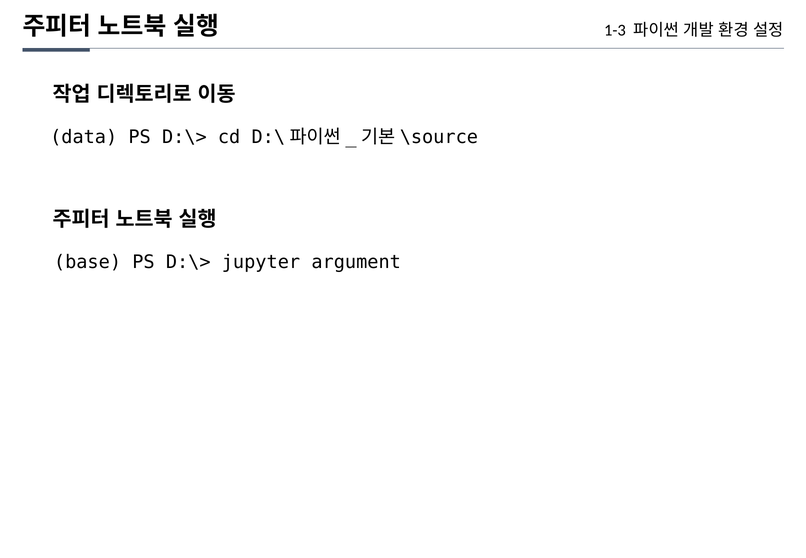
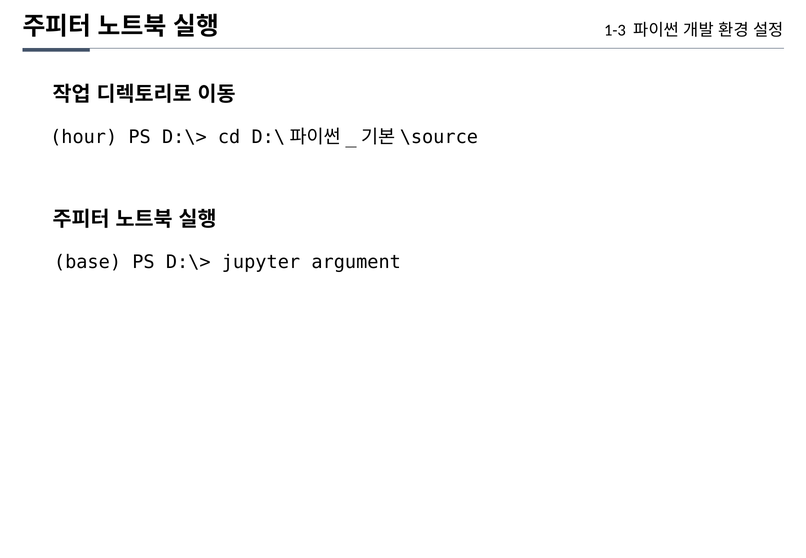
data: data -> hour (84, 137)
